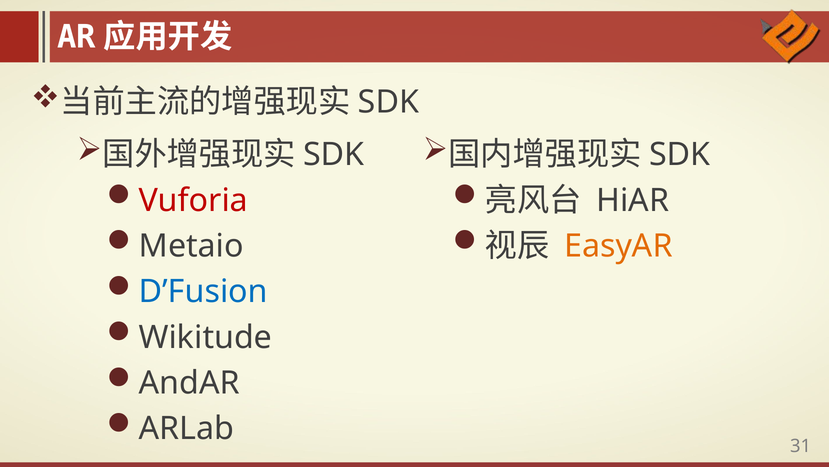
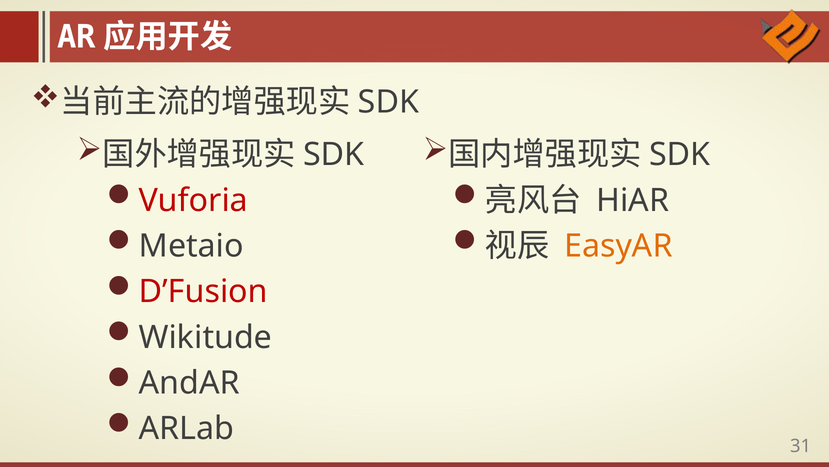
D’Fusion colour: blue -> red (203, 291)
